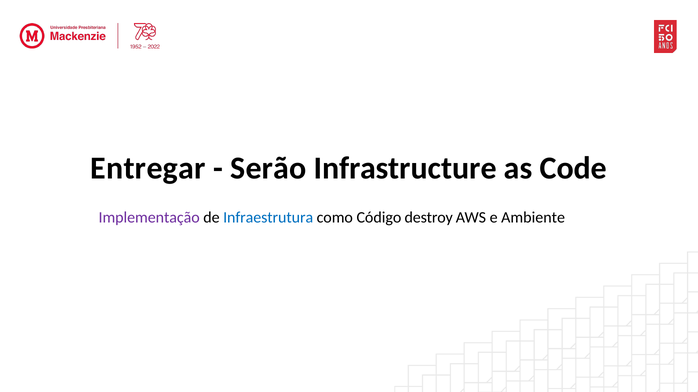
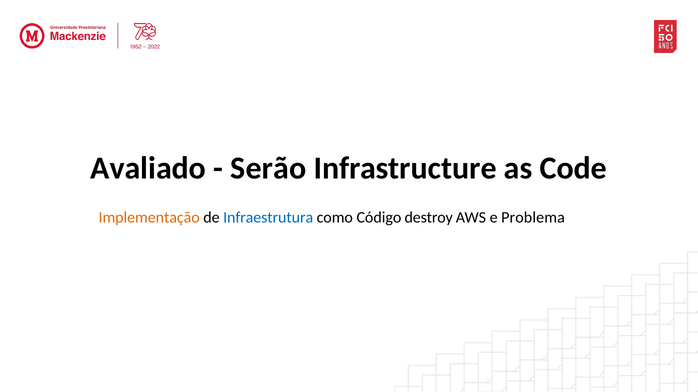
Entregar: Entregar -> Avaliado (148, 168)
Implementação colour: purple -> orange (149, 218)
Ambiente: Ambiente -> Problema (533, 218)
